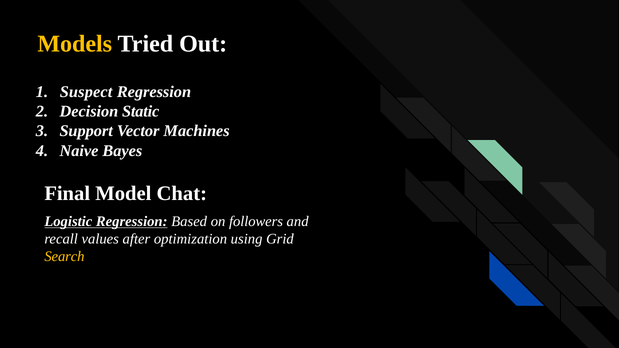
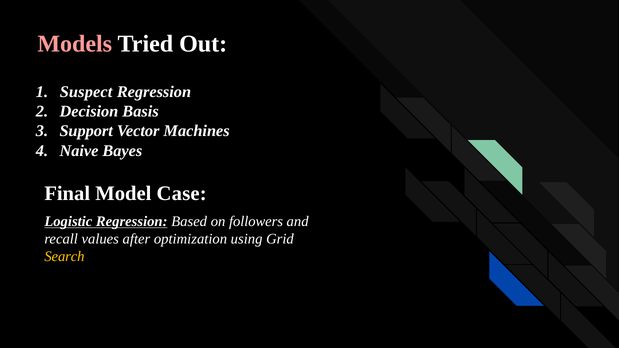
Models colour: yellow -> pink (75, 44)
Static: Static -> Basis (141, 112)
Chat: Chat -> Case (182, 194)
